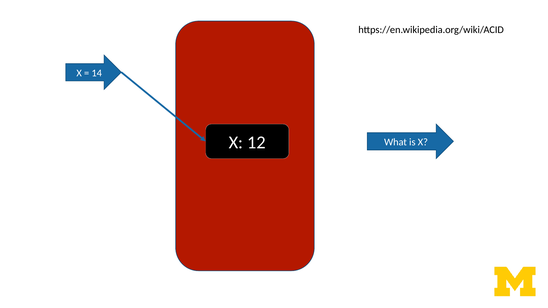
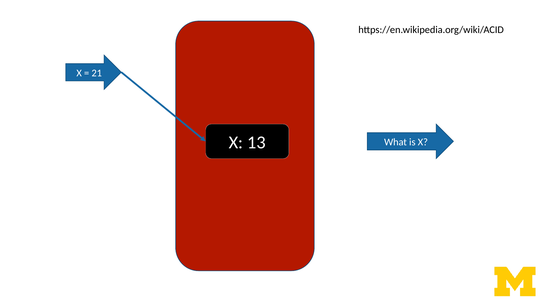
14: 14 -> 21 (97, 73)
12: 12 -> 13 (256, 143)
